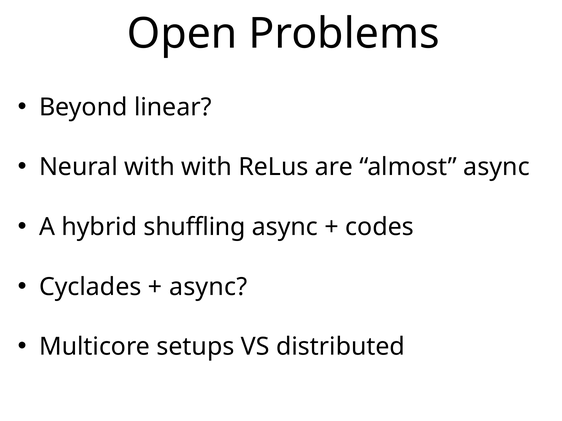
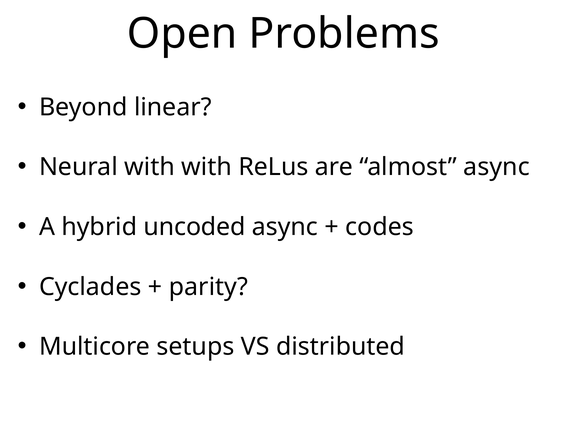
shuffling: shuffling -> uncoded (195, 227)
async: async -> parity (208, 287)
